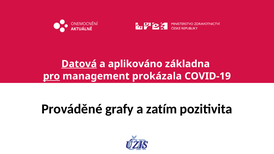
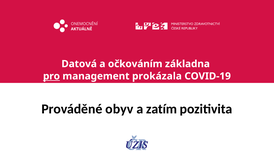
Datová underline: present -> none (79, 64)
aplikováno: aplikováno -> očkováním (135, 64)
grafy: grafy -> obyv (119, 109)
